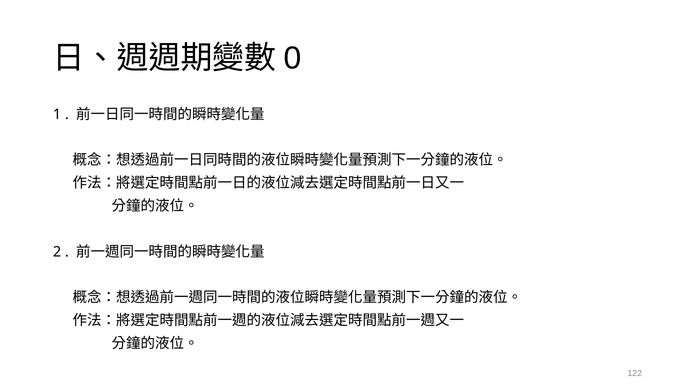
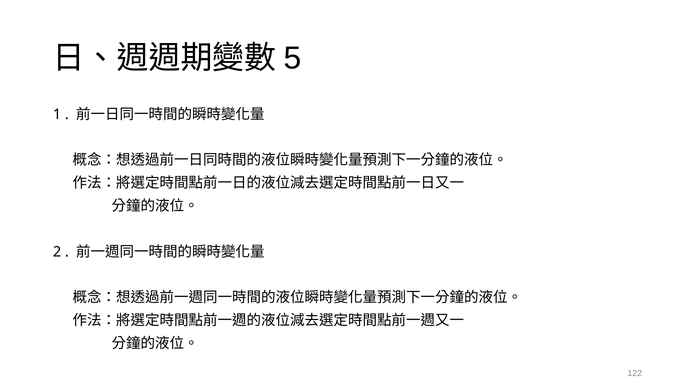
0: 0 -> 5 (293, 58)
